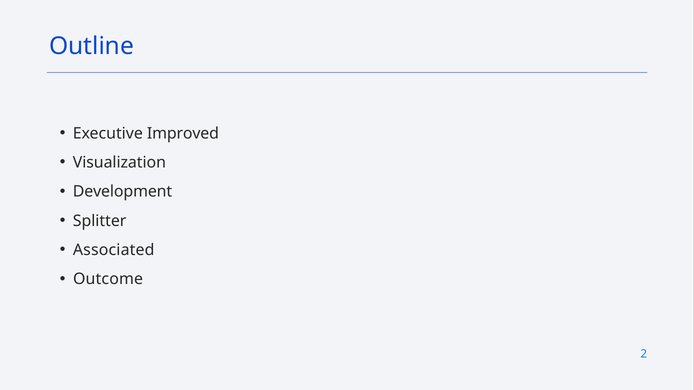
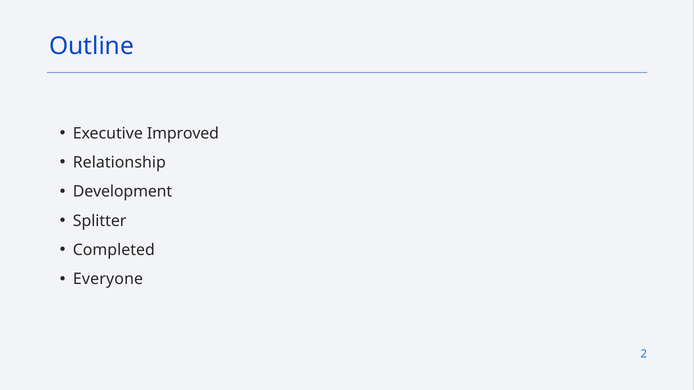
Visualization: Visualization -> Relationship (119, 163)
Associated: Associated -> Completed (114, 250)
Outcome: Outcome -> Everyone (108, 279)
